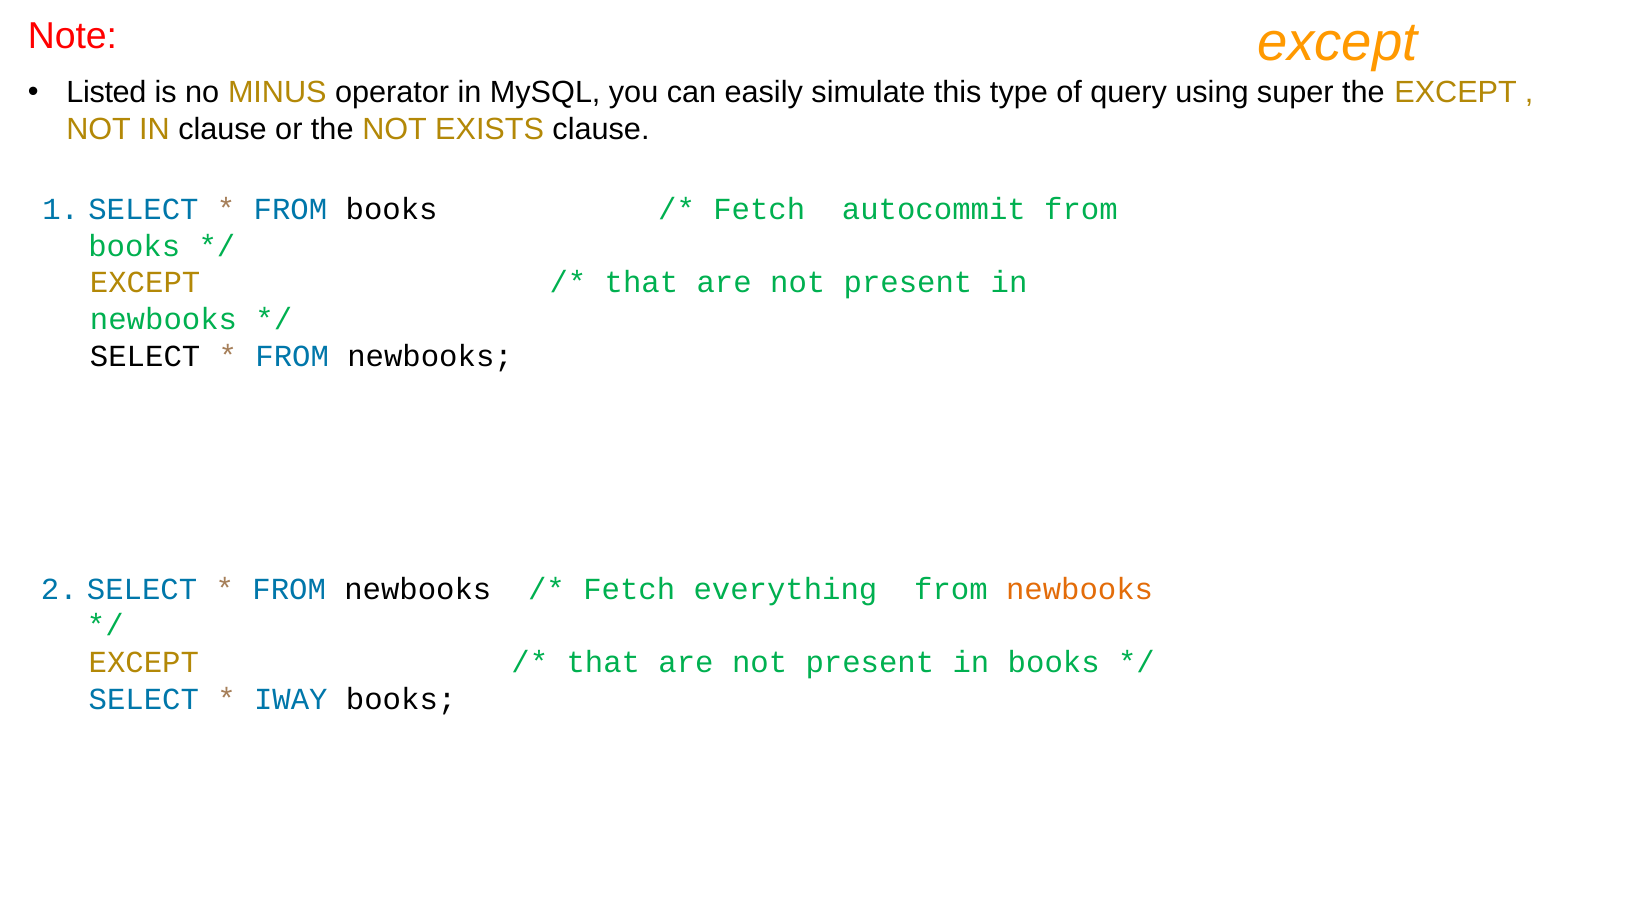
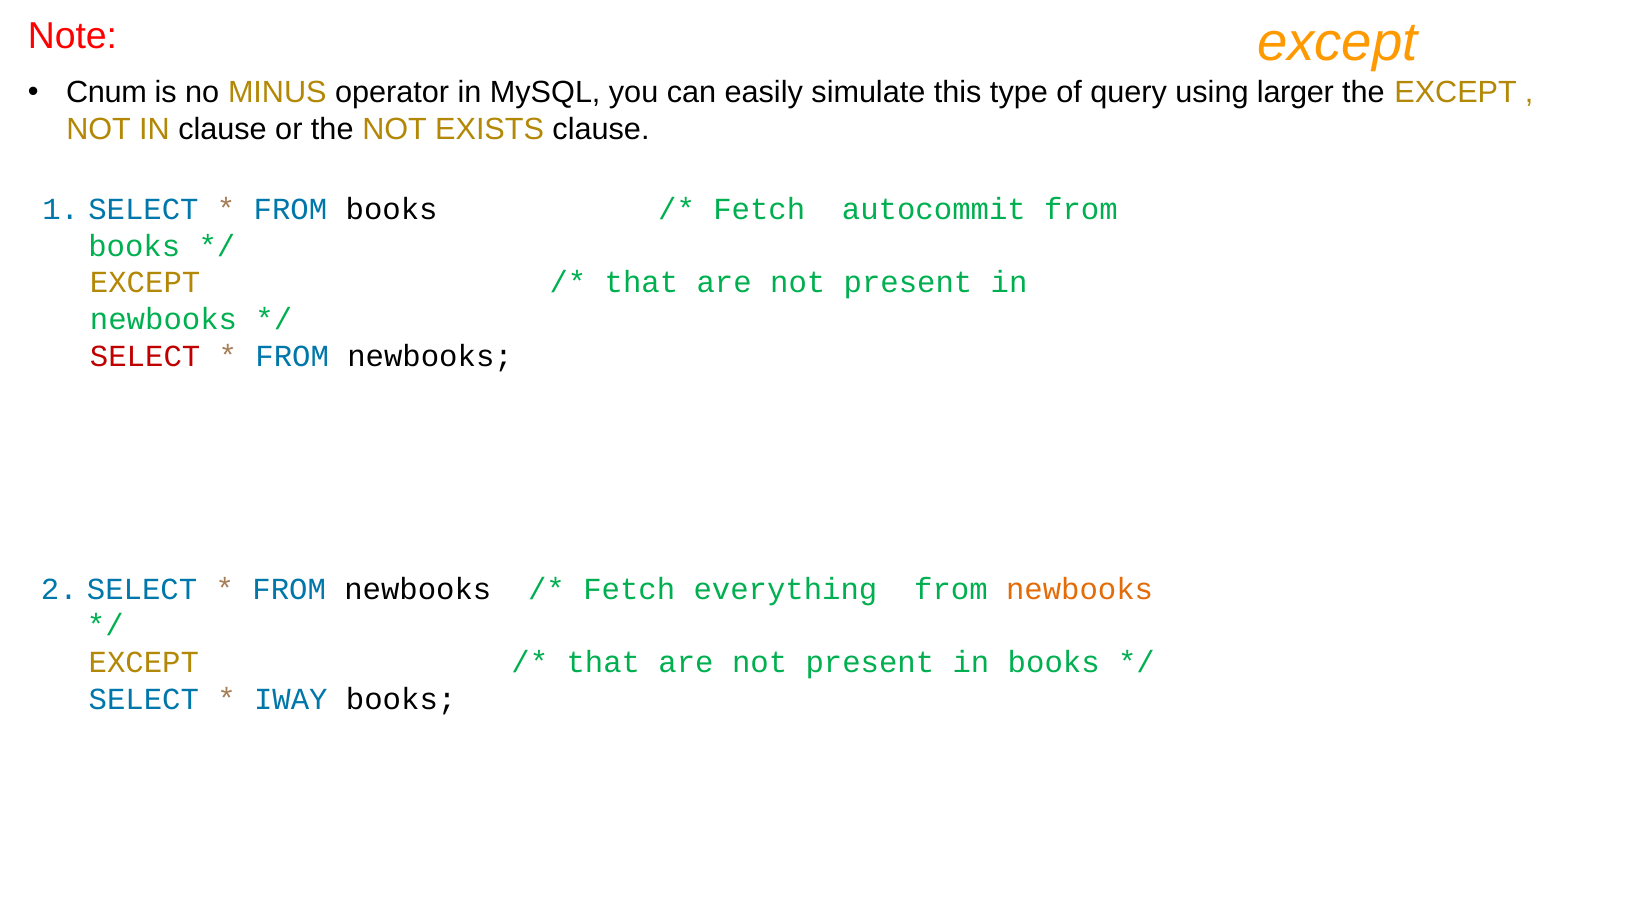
Listed: Listed -> Cnum (106, 93)
super: super -> larger (1295, 93)
SELECT colour: black -> red (145, 356)
